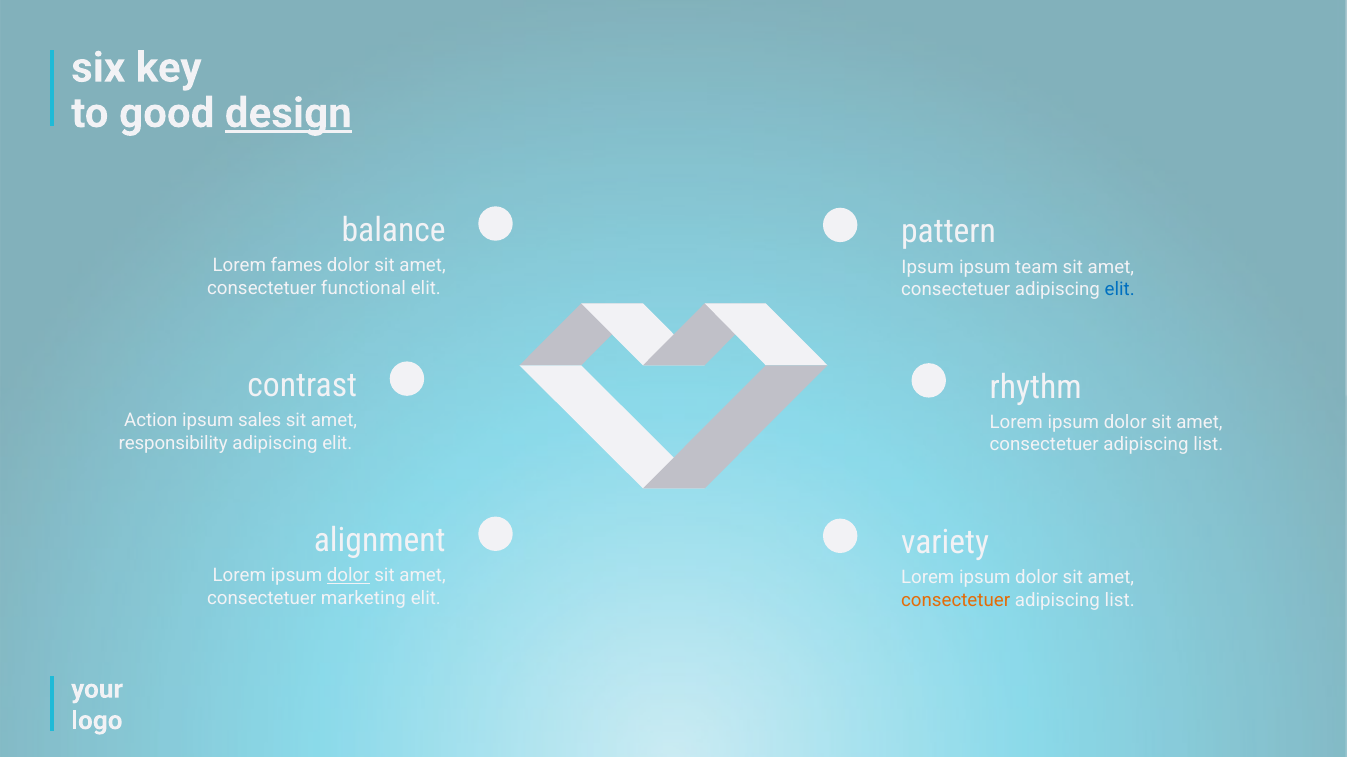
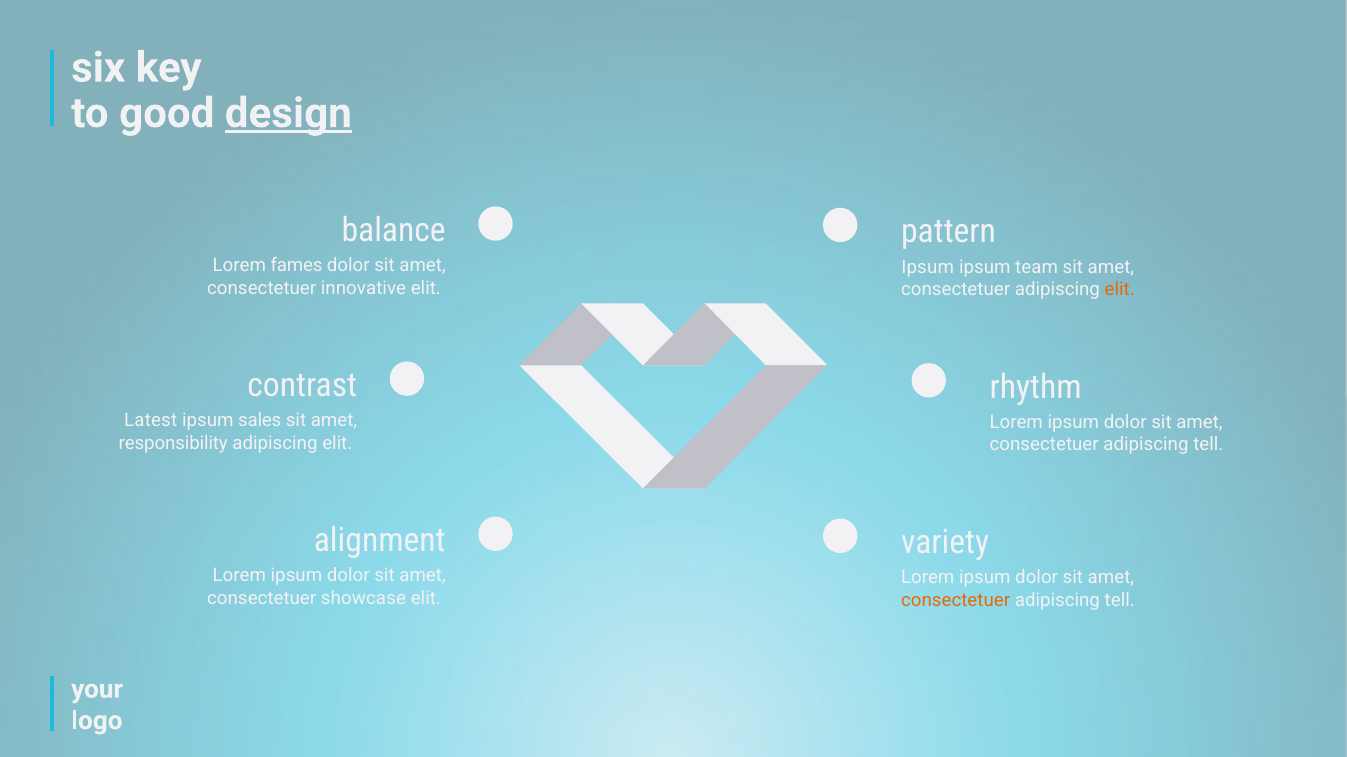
functional: functional -> innovative (363, 288)
elit colour: blue -> orange (1120, 290)
Action: Action -> Latest (151, 421)
list: list -> tell (1208, 445)
dolor underline: present -> none (348, 576)
marketing: marketing -> showcase (363, 599)
list: list -> tell (1120, 601)
